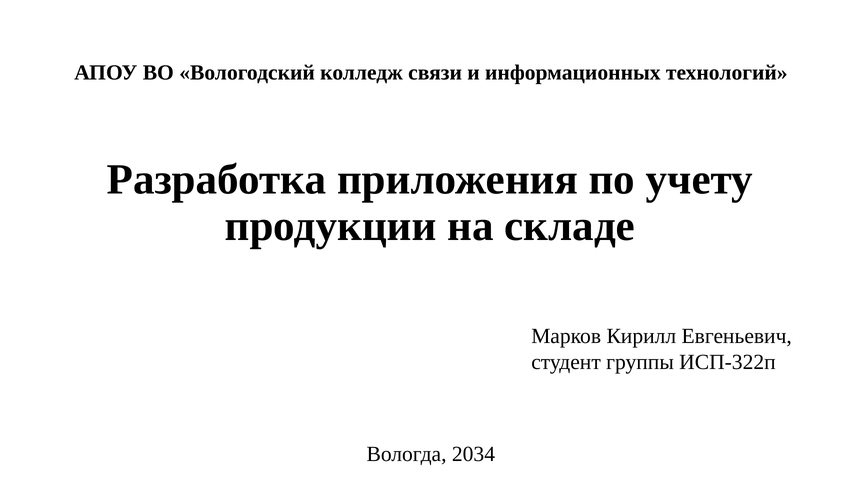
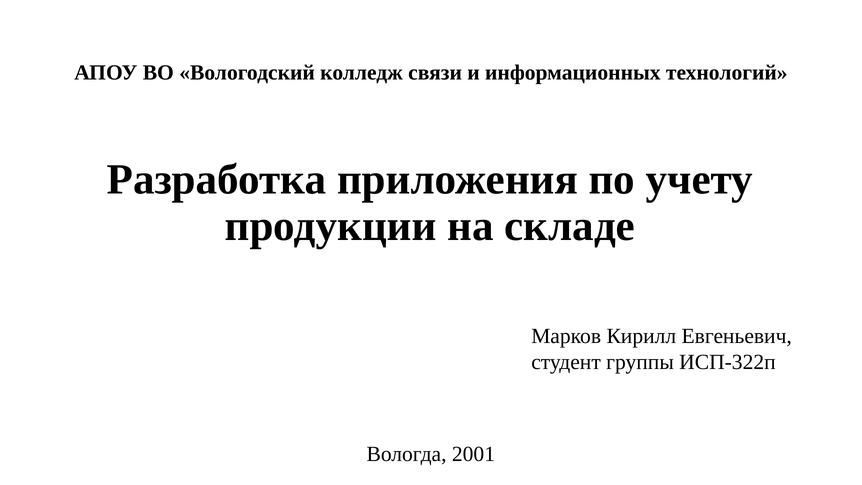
2034: 2034 -> 2001 (473, 454)
